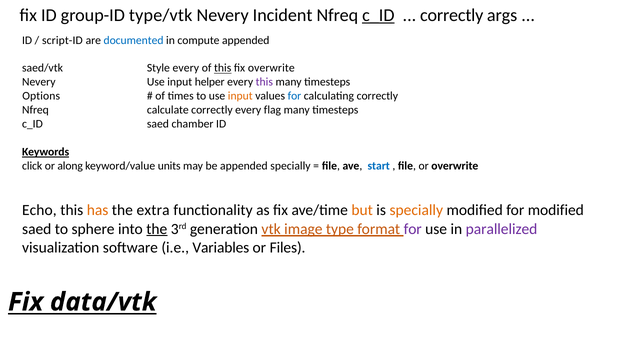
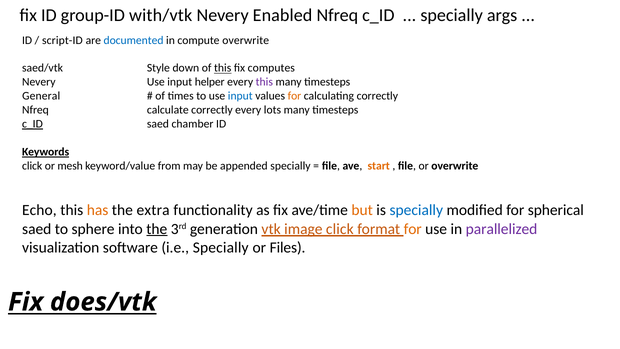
type/vtk: type/vtk -> with/vtk (161, 15)
Incident: Incident -> Enabled (283, 15)
c_ID underline: present -> none (378, 15)
correctly: correctly -> specially (452, 15)
compute appended: appended -> overwrite (246, 40)
Style every: every -> down (186, 68)
fix overwrite: overwrite -> computes (271, 68)
Options: Options -> General (41, 96)
input colour: orange -> blue (240, 96)
for colour: blue -> orange (294, 96)
flag: flag -> lots (272, 110)
c_ID underline: none -> present (32, 124)
along: along -> mesh (70, 166)
units: units -> from (169, 166)
start colour: blue -> orange (379, 166)
specially colour: orange -> blue (416, 210)
for modified: modified -> spherical (556, 210)
image type: type -> click (340, 229)
for colour: purple -> orange (413, 229)
i.e Variables: Variables -> Specially (221, 247)
data/vtk: data/vtk -> does/vtk (103, 302)
